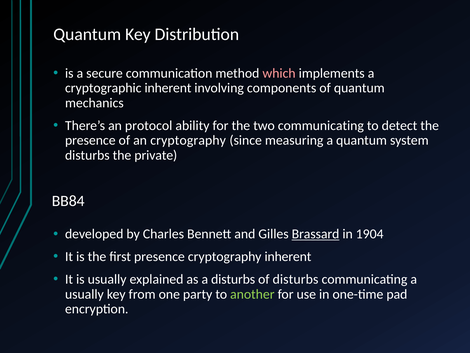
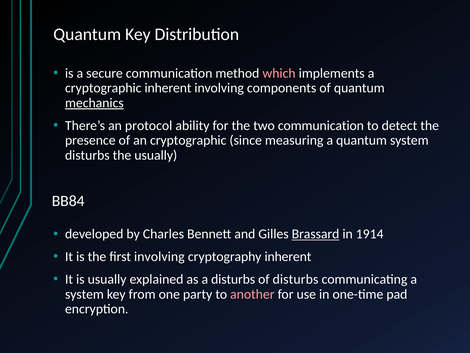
mechanics underline: none -> present (94, 103)
two communicating: communicating -> communication (321, 125)
an cryptography: cryptography -> cryptographic (188, 140)
the private: private -> usually (156, 155)
1904: 1904 -> 1914 (370, 234)
first presence: presence -> involving (159, 256)
usually: usually -> system (84, 294)
another colour: light green -> pink (252, 294)
